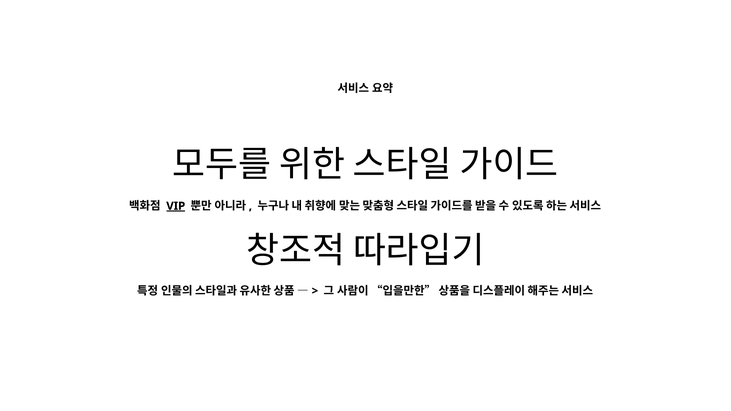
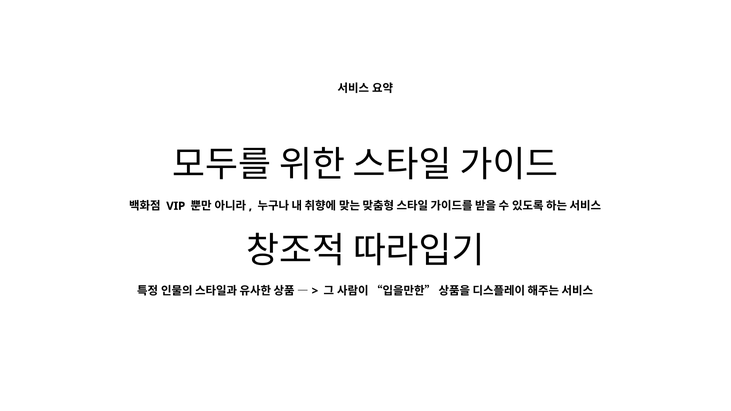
VIP underline: present -> none (176, 206)
